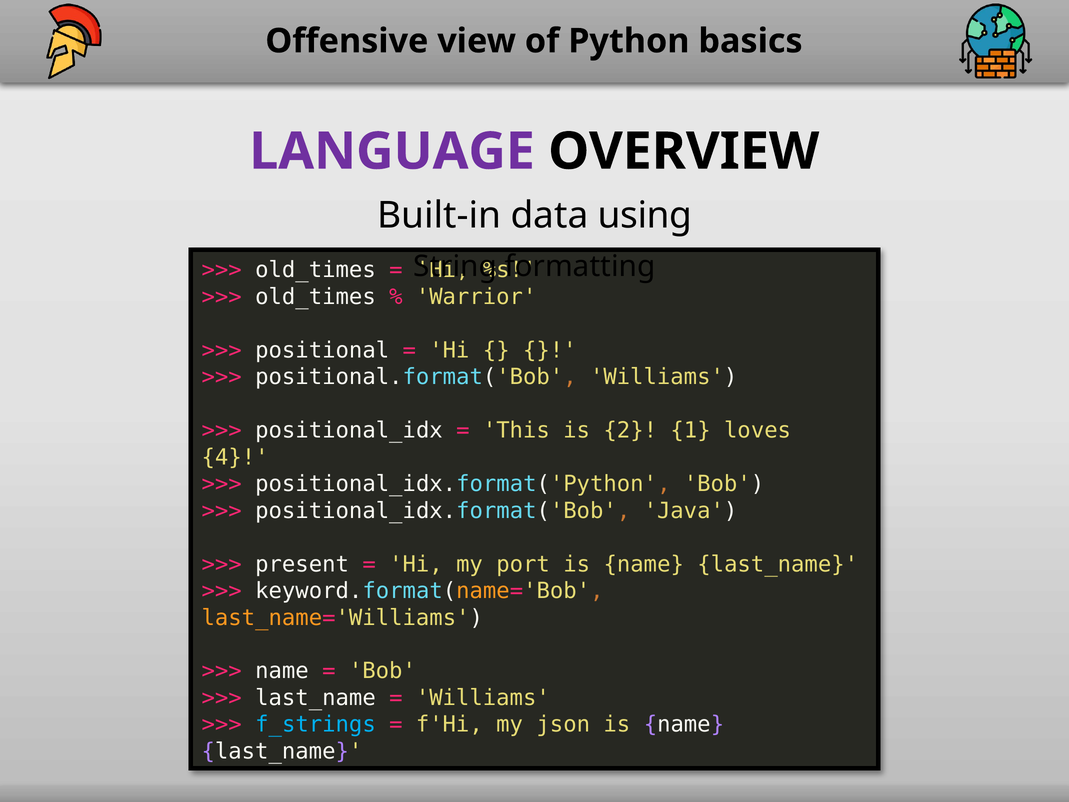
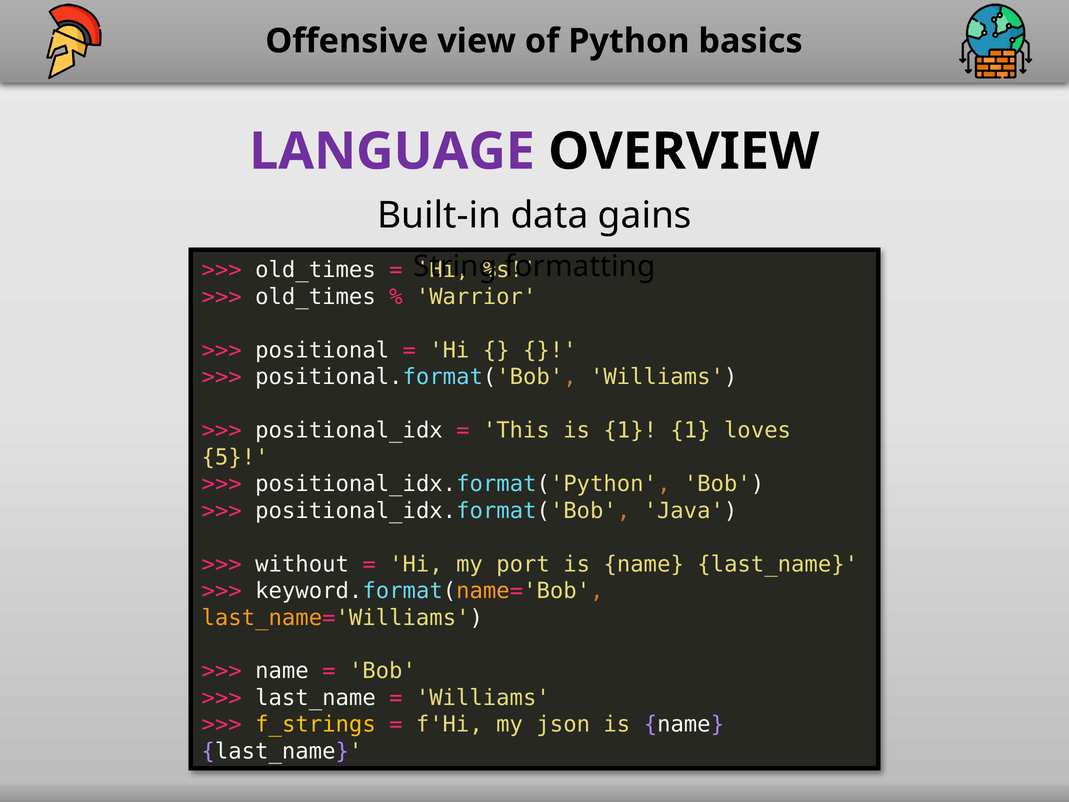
using: using -> gains (645, 215)
is 2: 2 -> 1 (630, 430)
4: 4 -> 5 (235, 457)
present: present -> without (302, 564)
f_strings colour: light blue -> yellow (316, 724)
